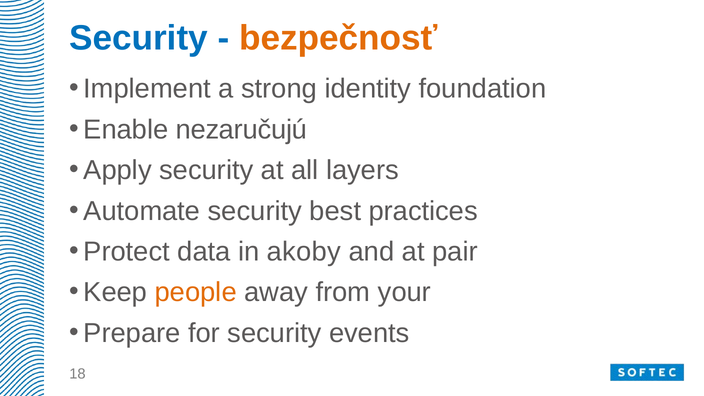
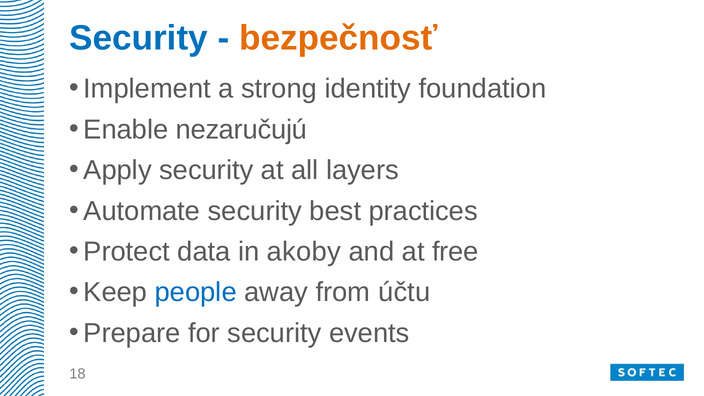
pair: pair -> free (455, 252)
people colour: orange -> blue (196, 292)
your: your -> účtu (404, 292)
